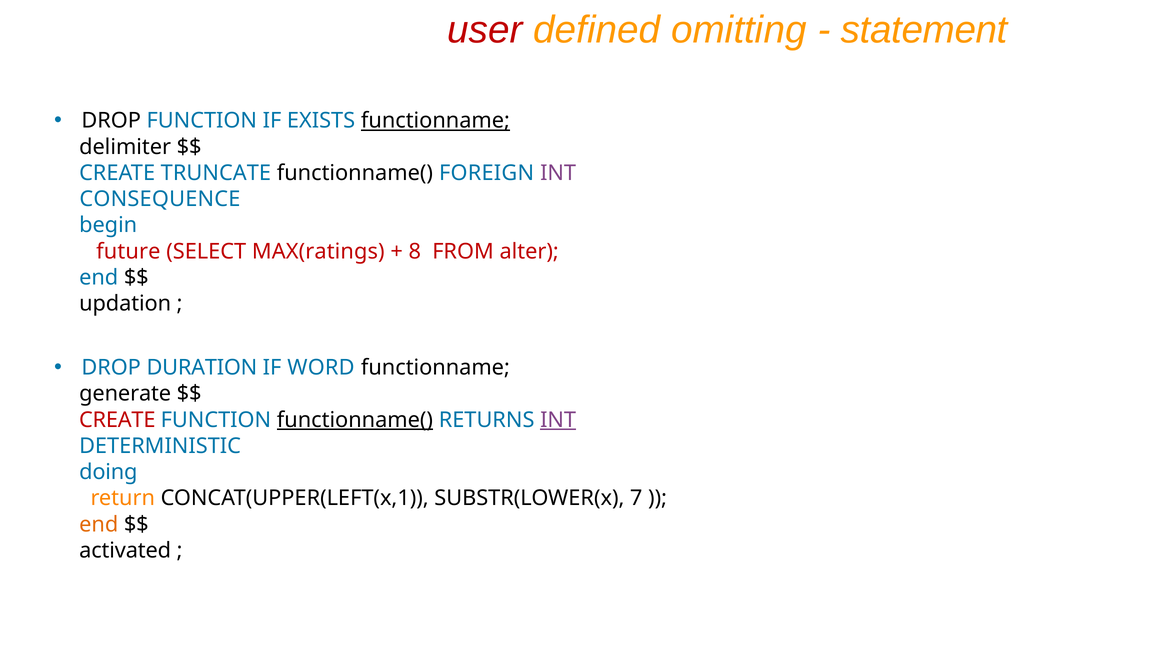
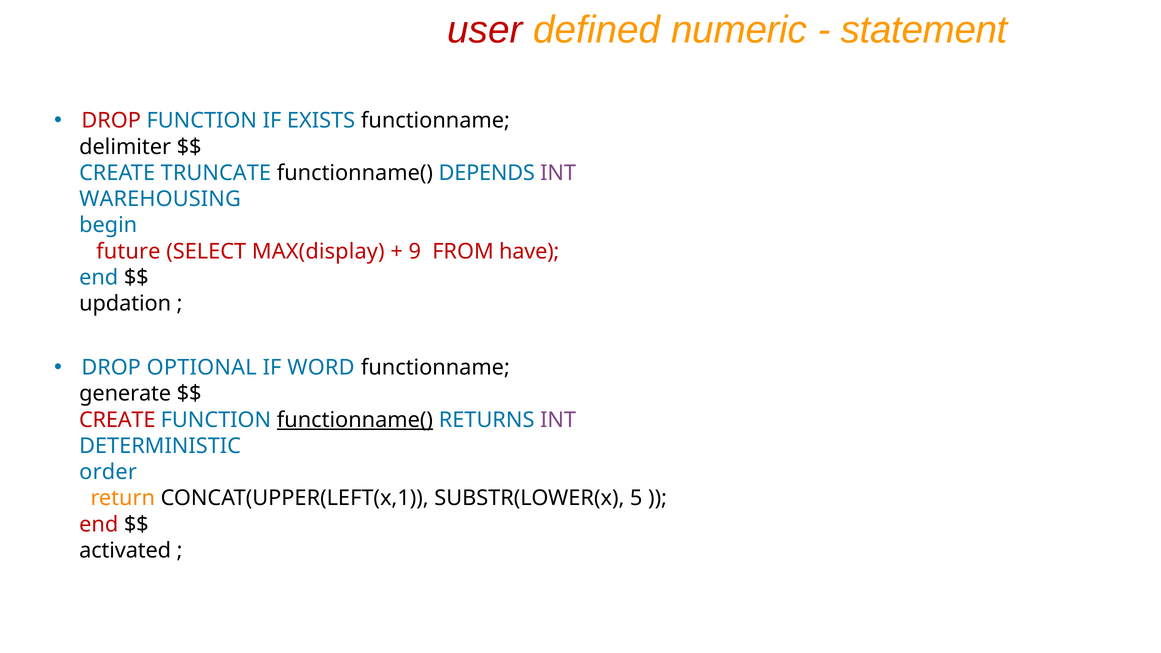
omitting: omitting -> numeric (739, 30)
DROP colour: black -> red (111, 121)
functionname underline: present -> none (435, 121)
FOREIGN: FOREIGN -> DEPENDS (487, 173)
CONSEQUENCE: CONSEQUENCE -> WAREHOUSING (160, 199)
MAX(ratings: MAX(ratings -> MAX(display (318, 251)
8: 8 -> 9 (415, 251)
alter: alter -> have (529, 251)
DURATION: DURATION -> OPTIONAL (202, 368)
INT underline: present -> none (558, 420)
doing: doing -> order (108, 472)
7: 7 -> 5 (636, 498)
end colour: orange -> red (99, 524)
